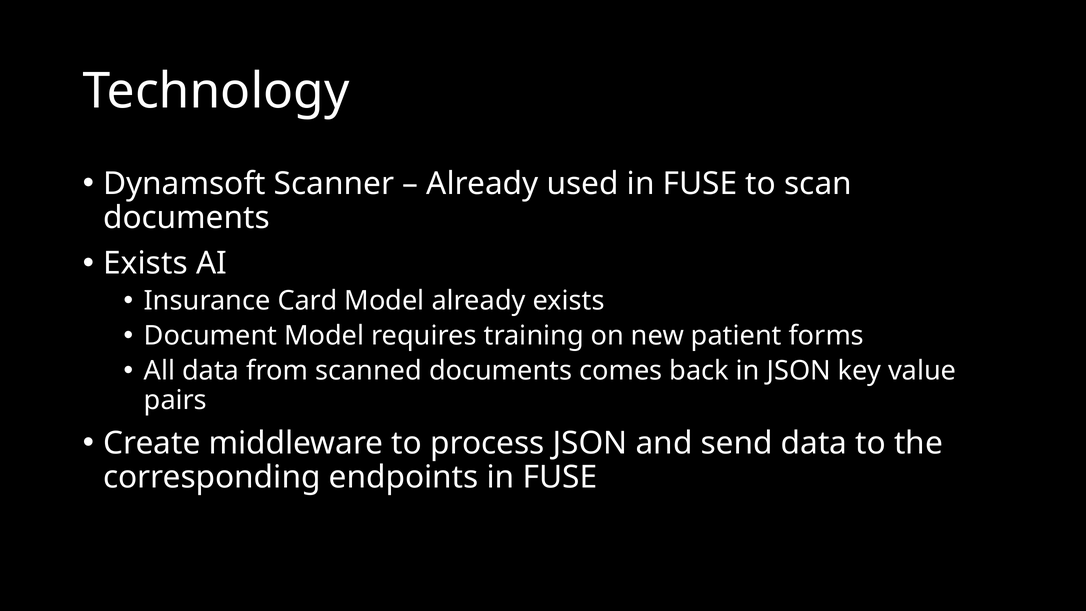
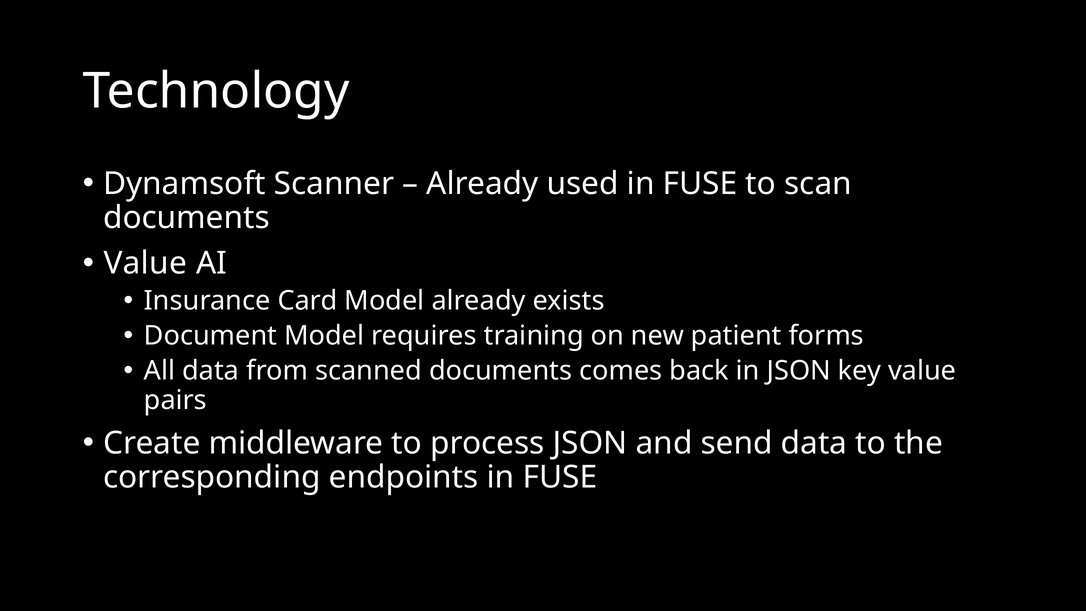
Exists: Exists -> Value (145, 263)
